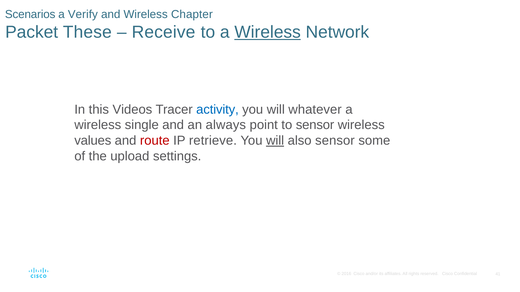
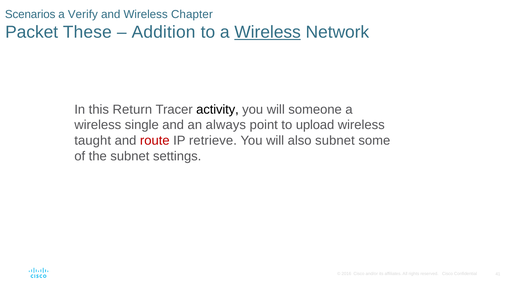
Receive: Receive -> Addition (164, 32)
Videos: Videos -> Return (132, 110)
activity colour: blue -> black (217, 110)
whatever: whatever -> someone (315, 110)
to sensor: sensor -> upload (315, 125)
values: values -> taught (93, 141)
will underline: present -> none (275, 141)
also sensor: sensor -> subnet (335, 141)
the upload: upload -> subnet (130, 156)
